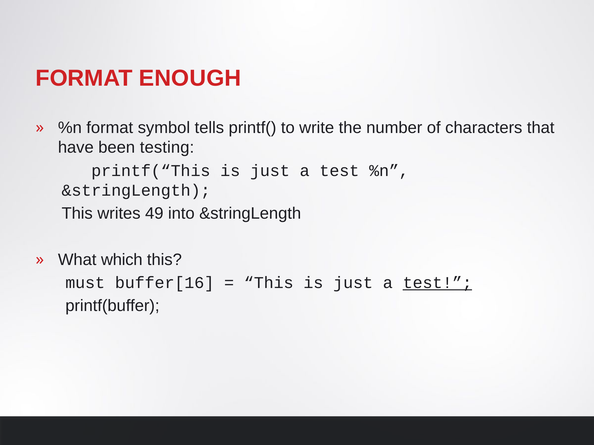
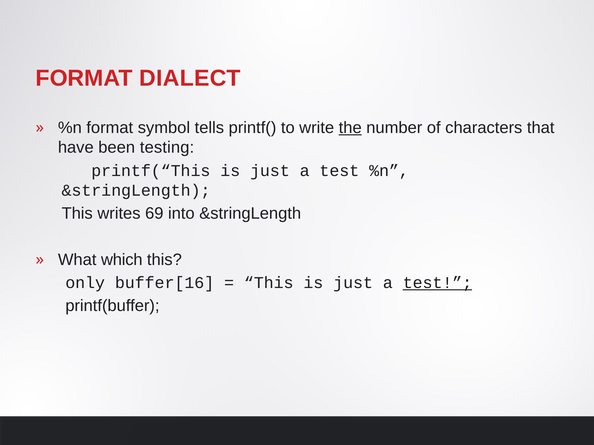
ENOUGH: ENOUGH -> DIALECT (190, 78)
the underline: none -> present (350, 128)
49: 49 -> 69 (154, 214)
must: must -> only (85, 283)
